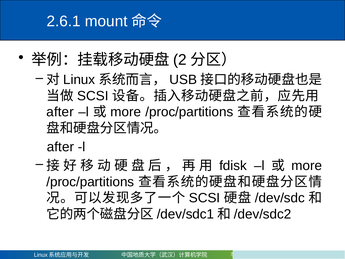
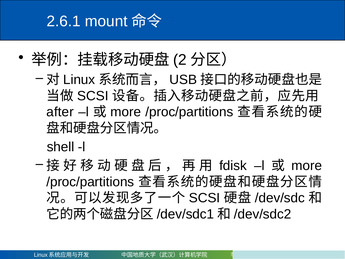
after: after -> shell (61, 147)
